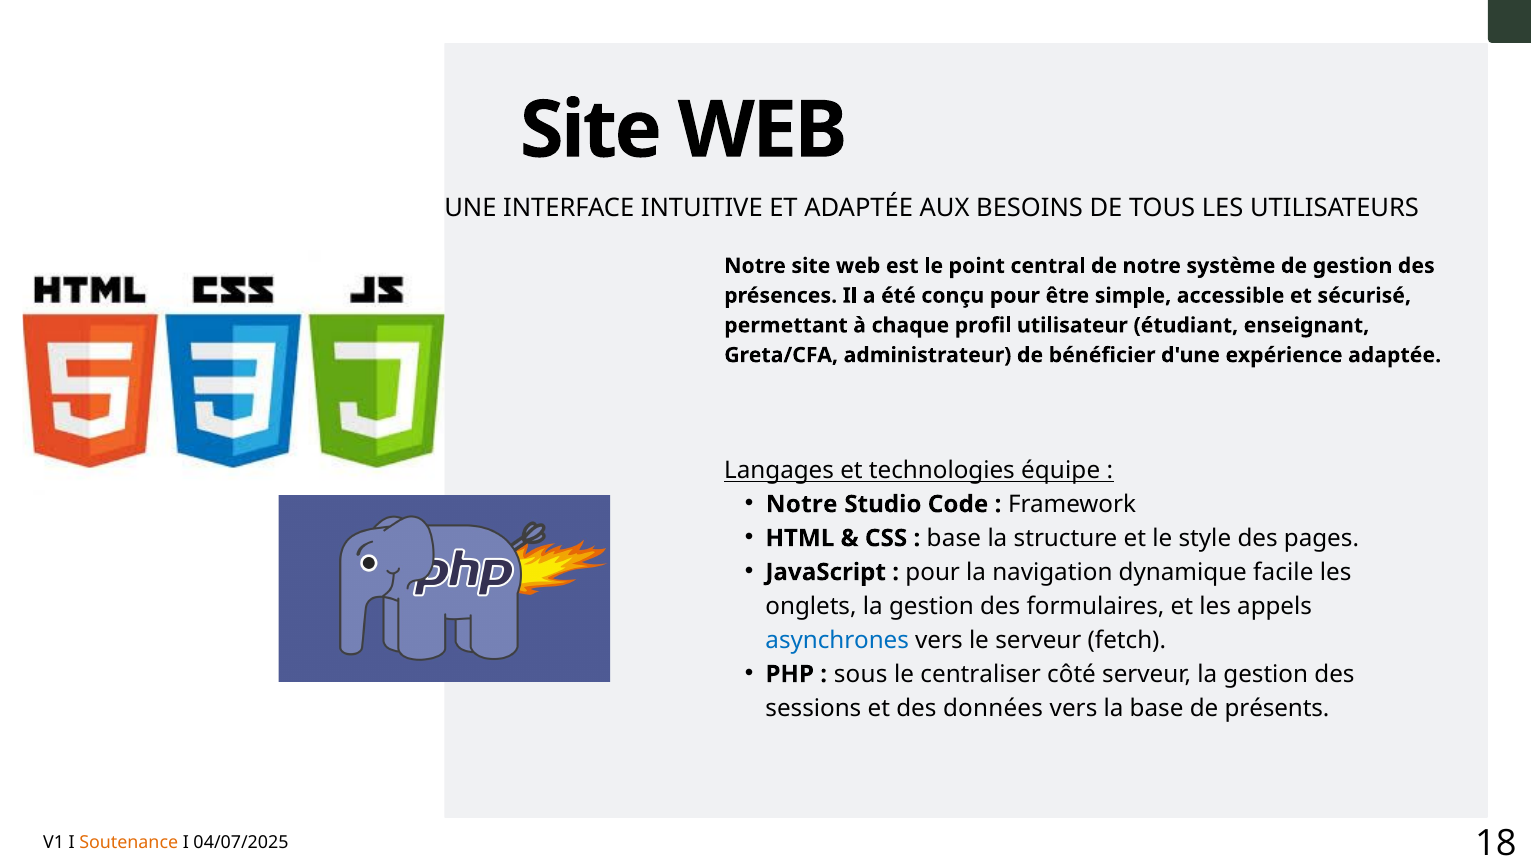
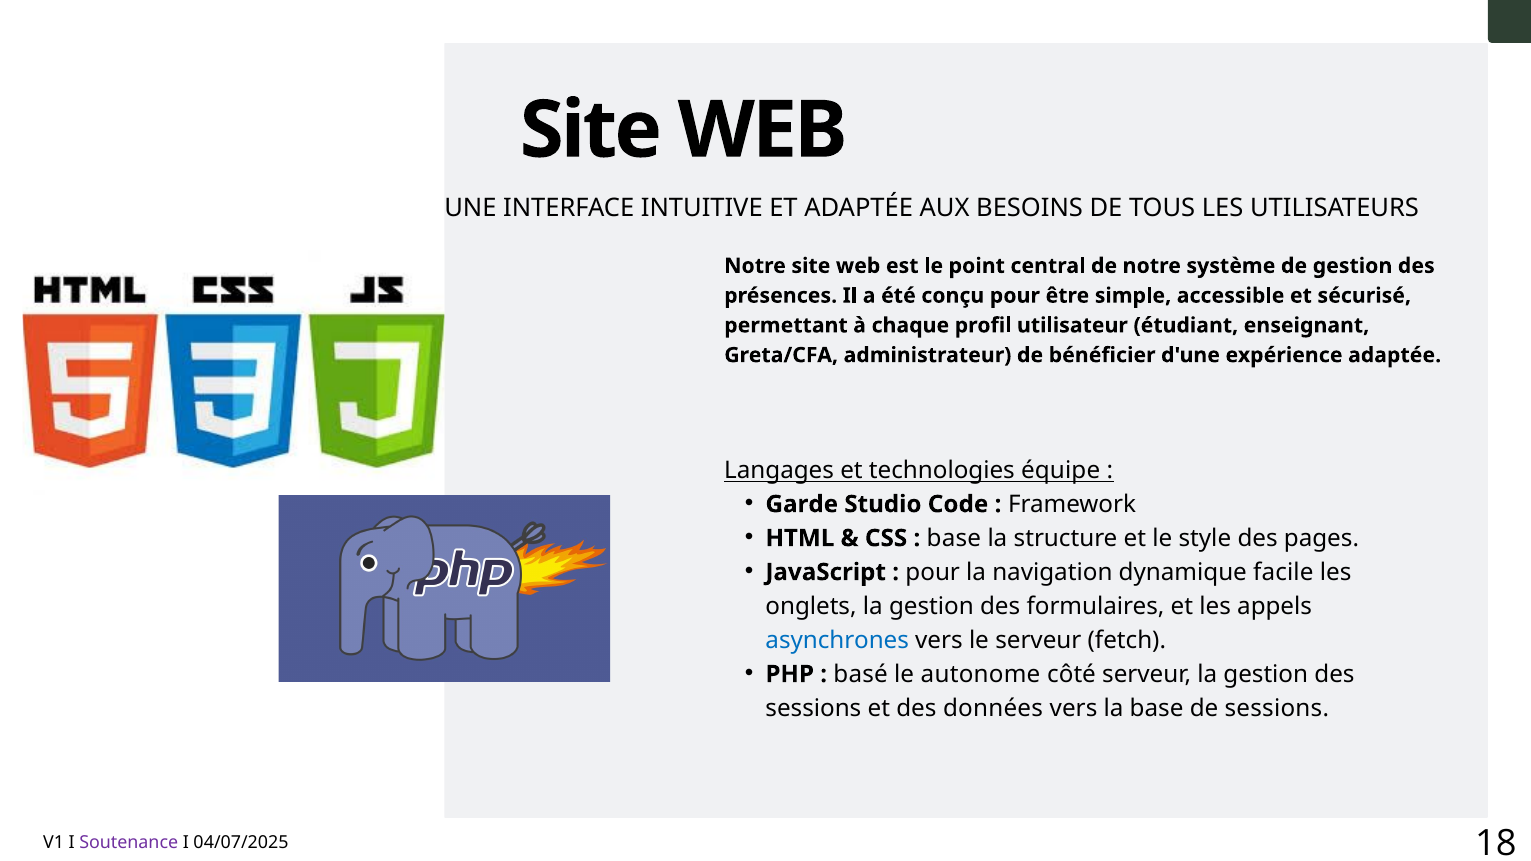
Notre: Notre -> Garde (802, 504)
sous: sous -> basé (861, 674)
centraliser: centraliser -> autonome (981, 674)
de présents: présents -> sessions (1277, 708)
Soutenance colour: orange -> purple (129, 843)
